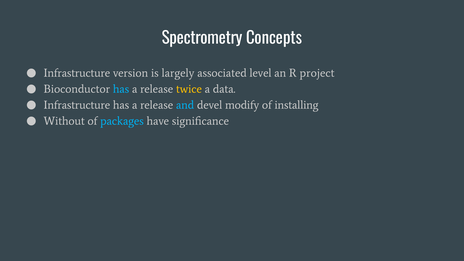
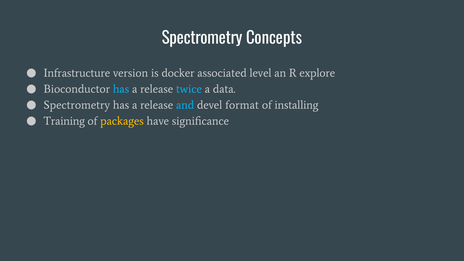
largely: largely -> docker (178, 73)
project: project -> explore (317, 73)
twice colour: yellow -> light blue (189, 89)
Infrastructure: Infrastructure -> Spectrometry (77, 105)
modify: modify -> format (242, 105)
Without: Without -> Training (64, 121)
packages colour: light blue -> yellow (122, 121)
